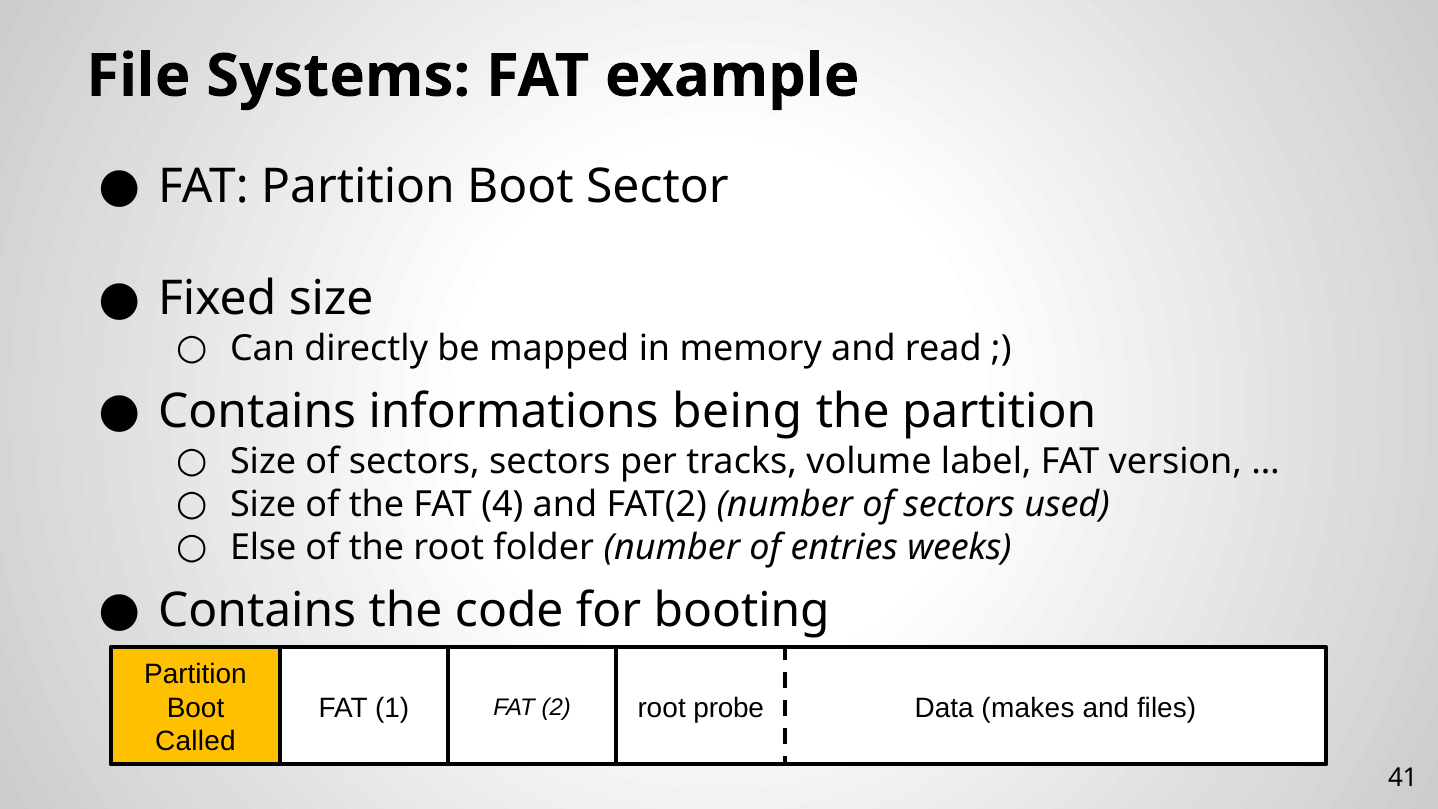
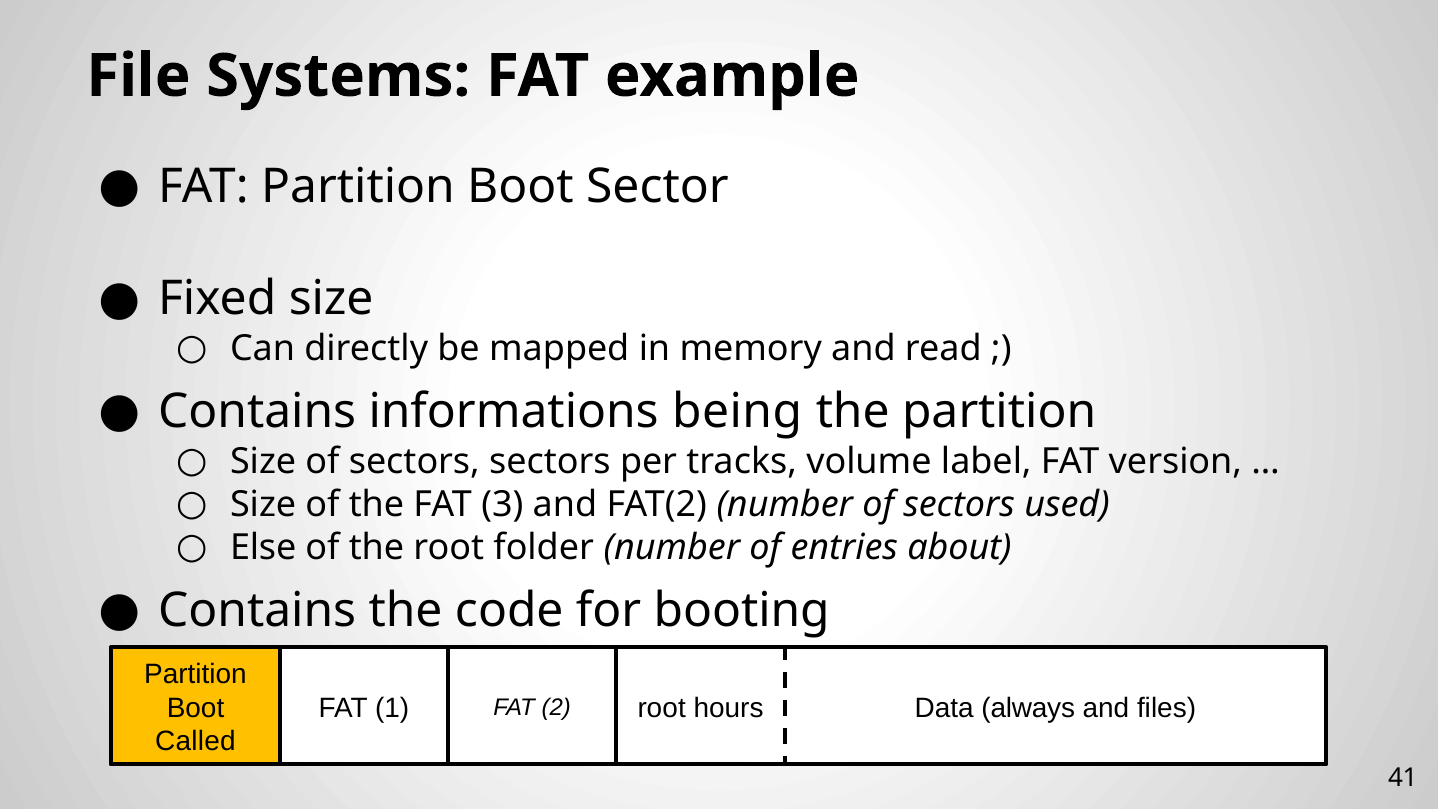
4: 4 -> 3 (502, 504)
weeks: weeks -> about (959, 547)
probe: probe -> hours (729, 708)
makes: makes -> always (1028, 708)
